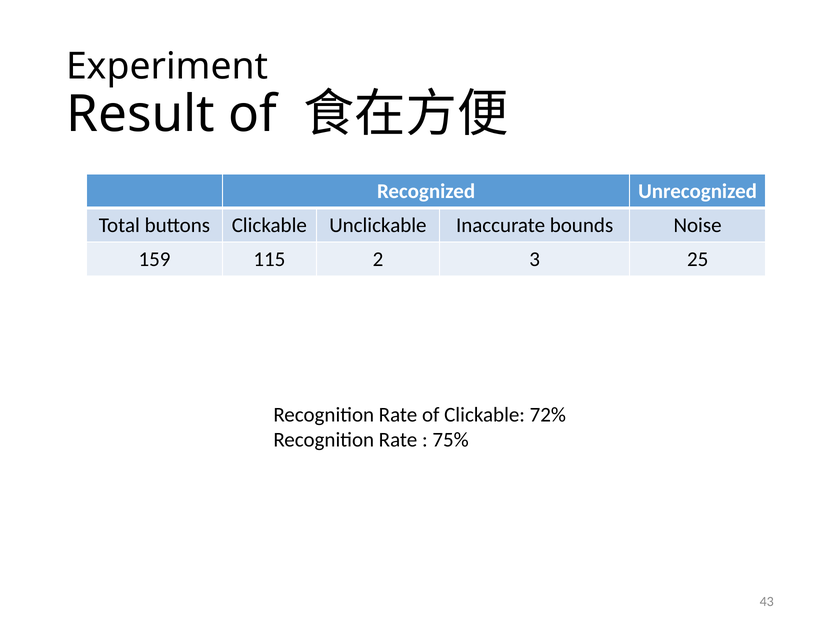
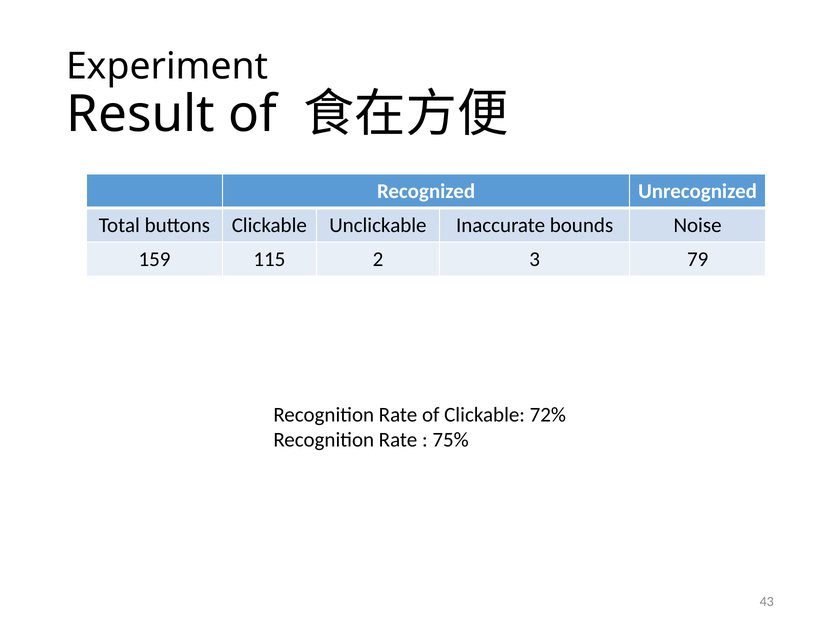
25: 25 -> 79 (698, 259)
